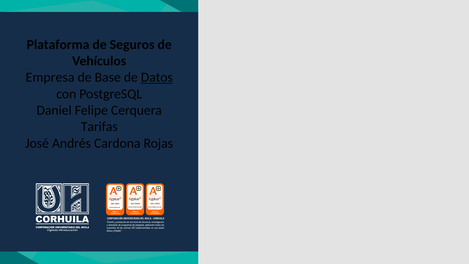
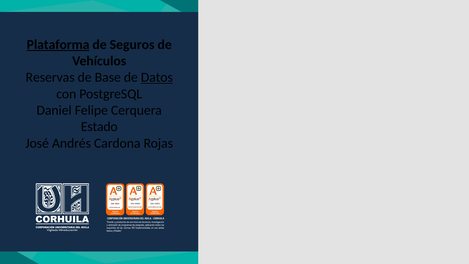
Plataforma underline: none -> present (58, 45)
Empresa: Empresa -> Reservas (50, 77)
Tarifas: Tarifas -> Estado (99, 127)
